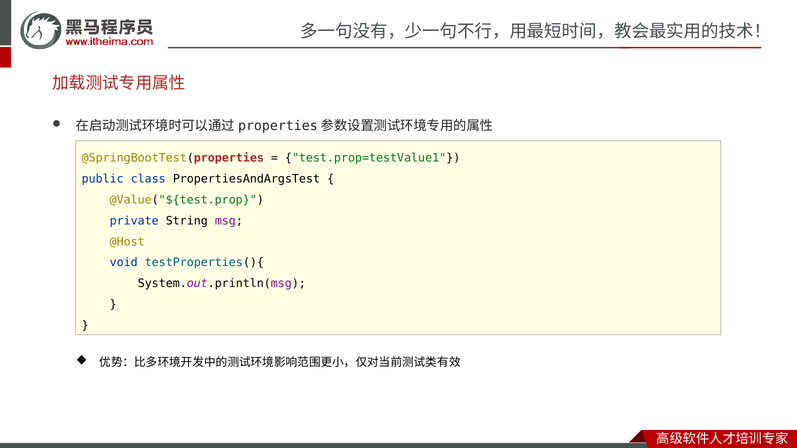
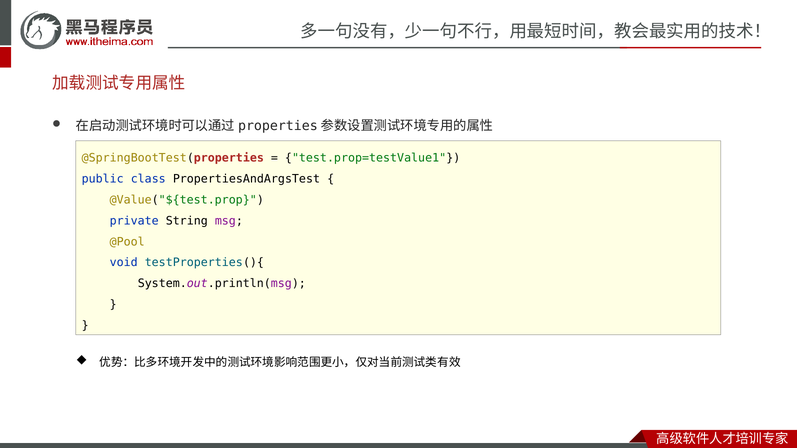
@Host: @Host -> @Pool (127, 242)
